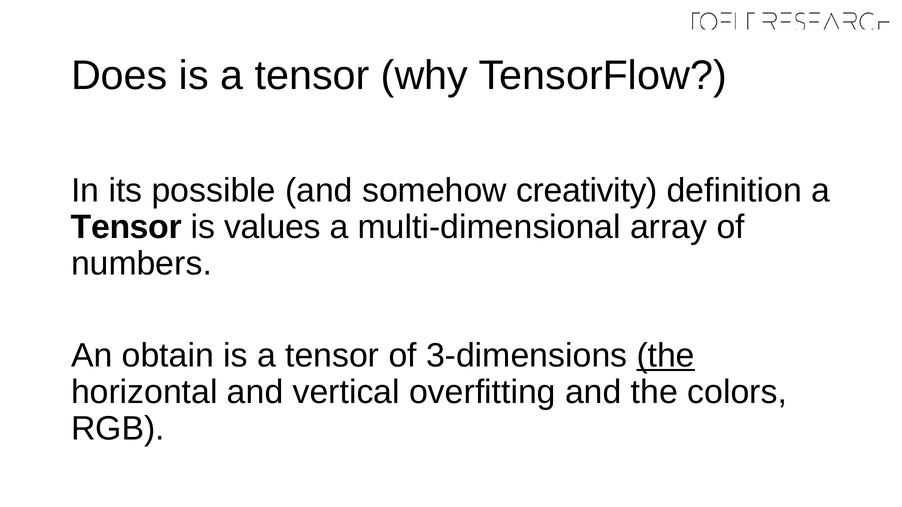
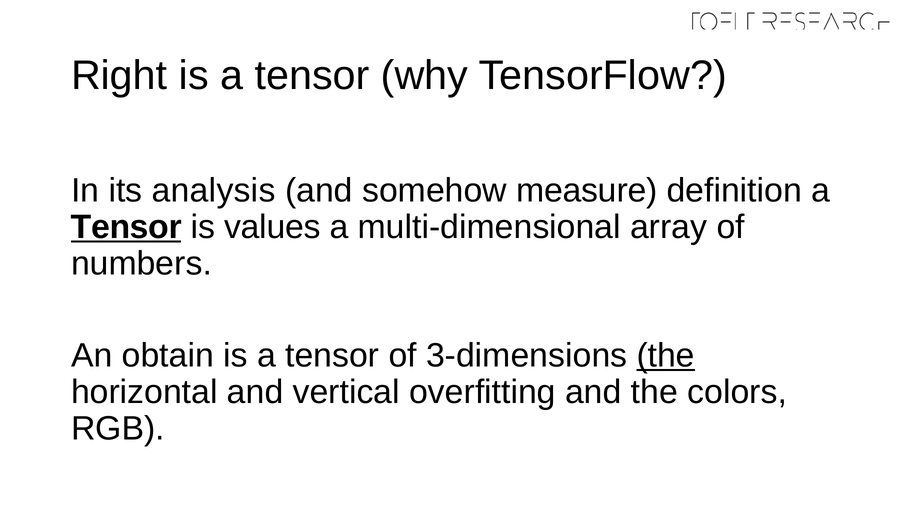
Does: Does -> Right (119, 76)
possible: possible -> analysis (214, 191)
creativity: creativity -> measure (587, 191)
Tensor underline: none -> present (126, 227)
